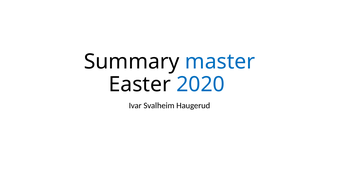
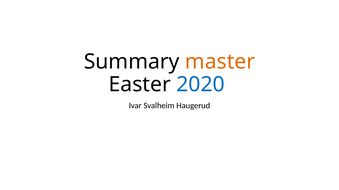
master colour: blue -> orange (220, 62)
